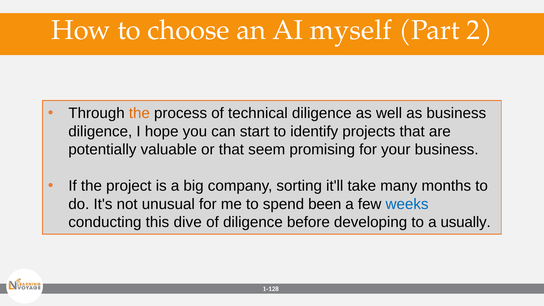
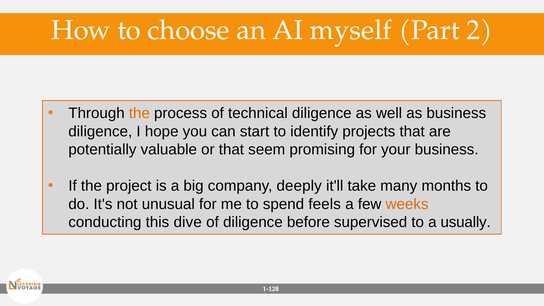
sorting: sorting -> deeply (299, 186)
been: been -> feels (325, 204)
weeks colour: blue -> orange (407, 204)
developing: developing -> supervised (371, 222)
